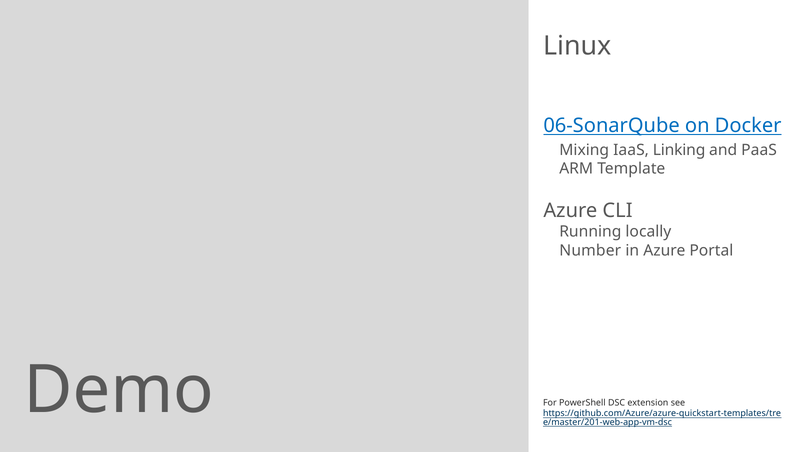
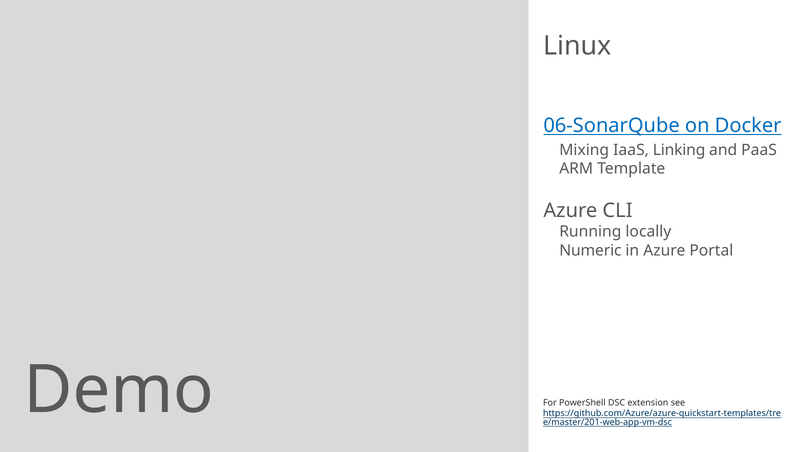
Number: Number -> Numeric (590, 251)
